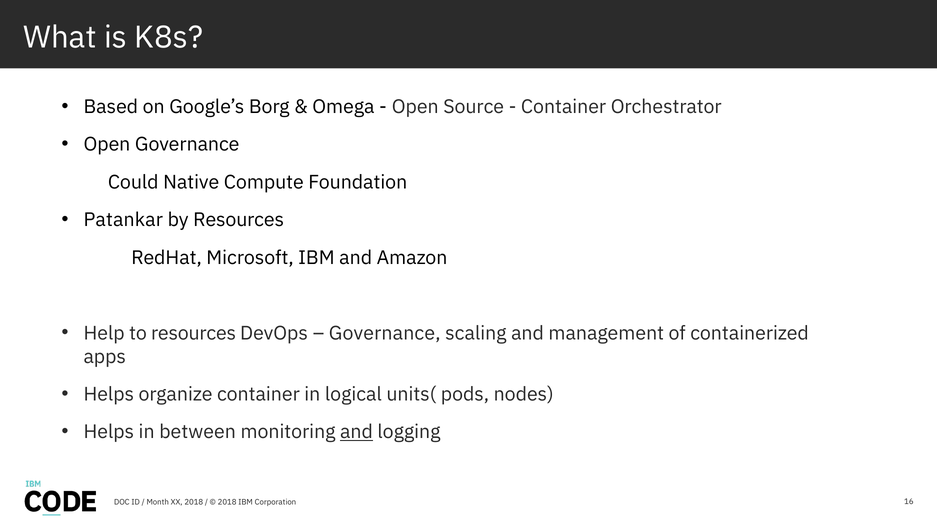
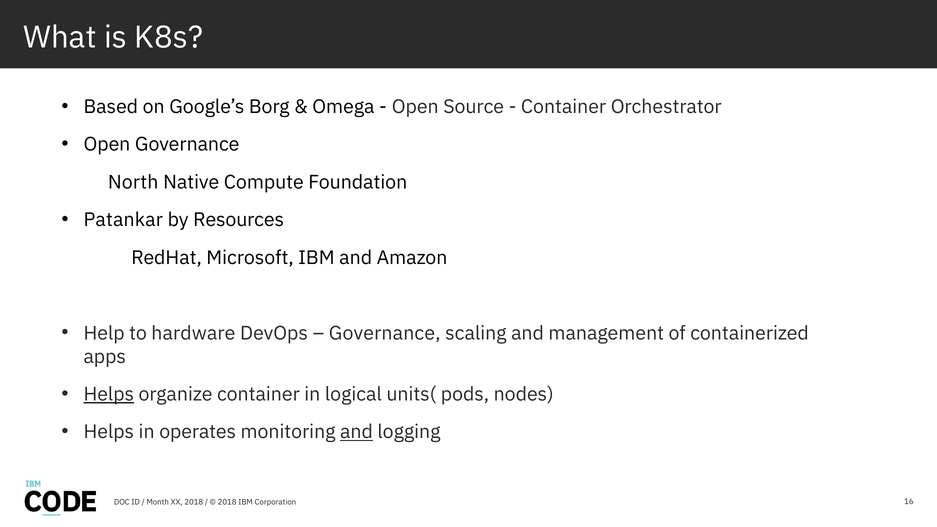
Could: Could -> North (133, 182)
to resources: resources -> hardware (193, 333)
Helps underline: none -> present (109, 394)
between: between -> operates (198, 432)
